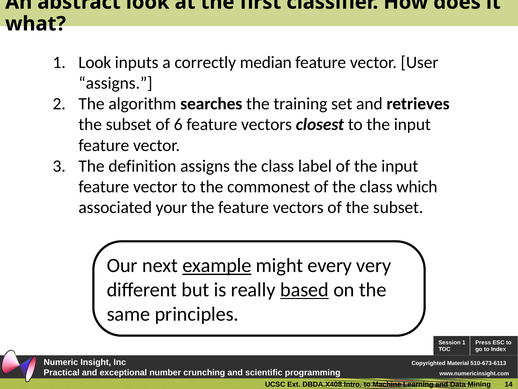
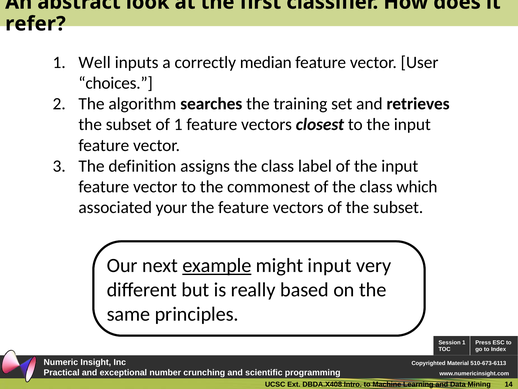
what: what -> refer (35, 24)
Look: Look -> Well (95, 62)
assigns: assigns -> choices (116, 83)
of 6: 6 -> 1 (178, 124)
might every: every -> input (330, 265)
based underline: present -> none (305, 290)
